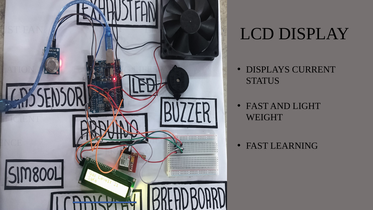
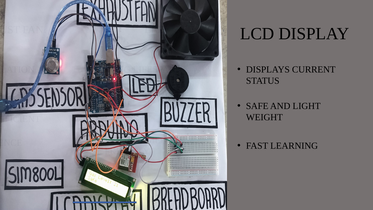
FAST: FAST -> SAFE (257, 106)
